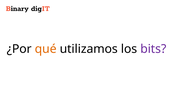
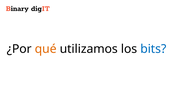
bits colour: purple -> blue (153, 49)
